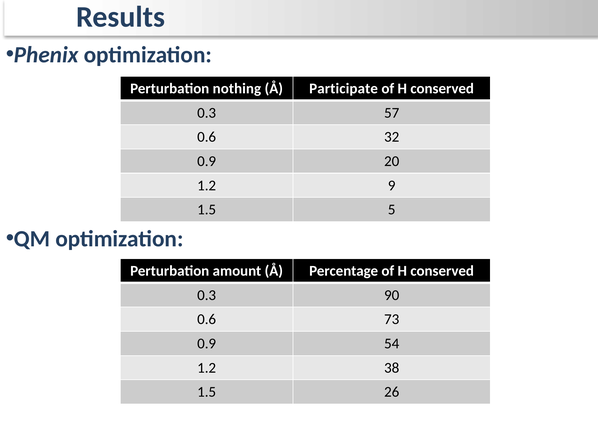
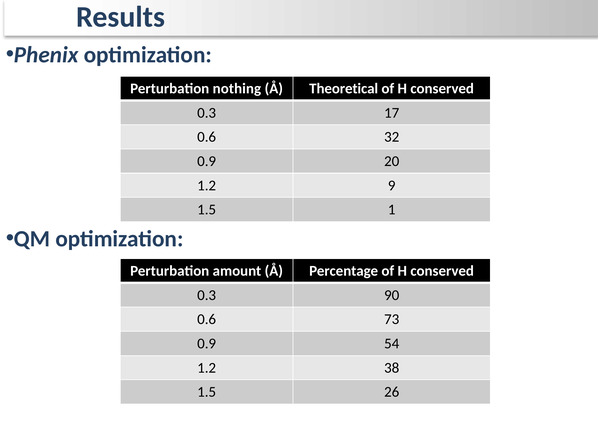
Participate: Participate -> Theoretical (344, 89)
57: 57 -> 17 (392, 113)
5: 5 -> 1 (392, 210)
